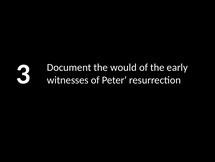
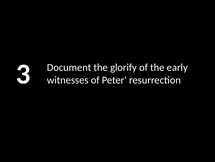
would: would -> glorify (123, 67)
